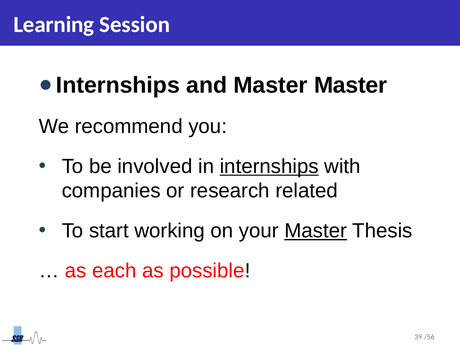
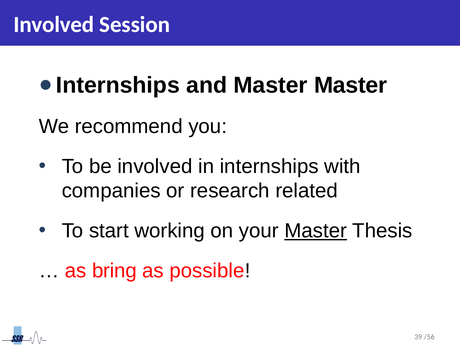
Learning: Learning -> Involved (54, 24)
internships underline: present -> none (269, 166)
each: each -> bring (114, 271)
